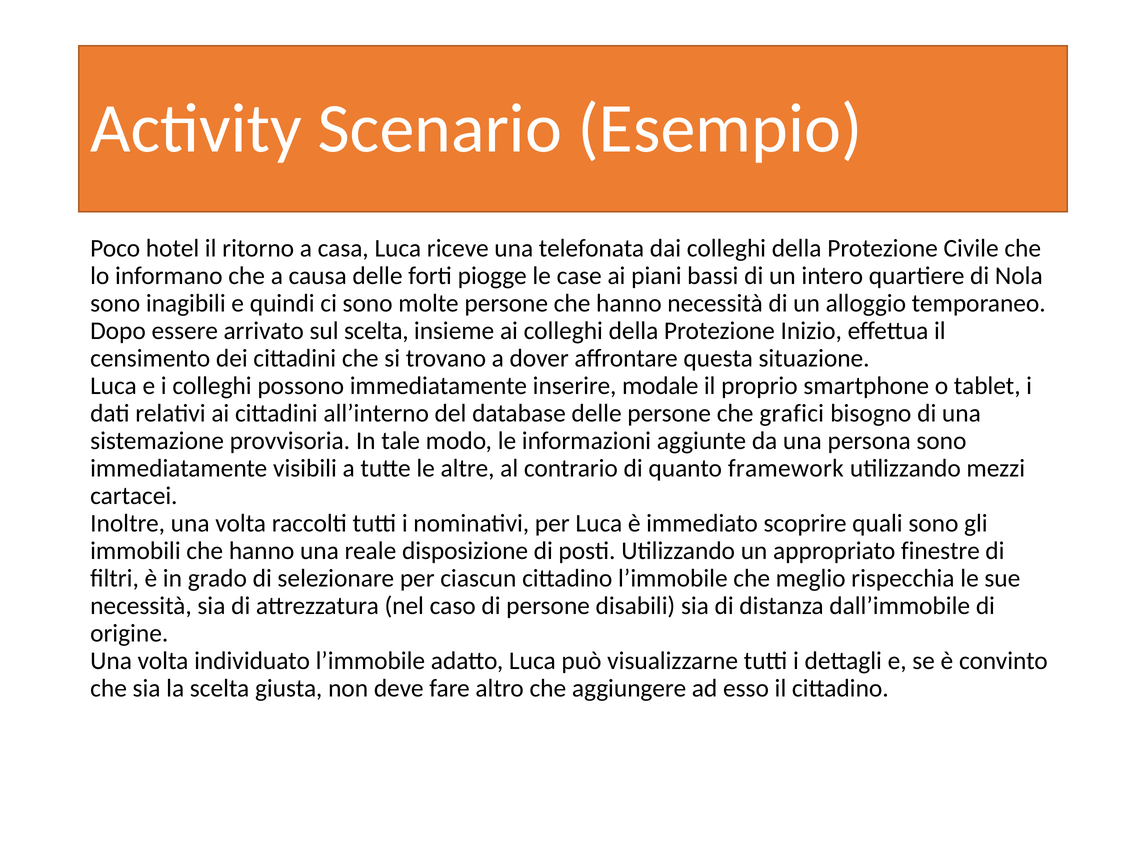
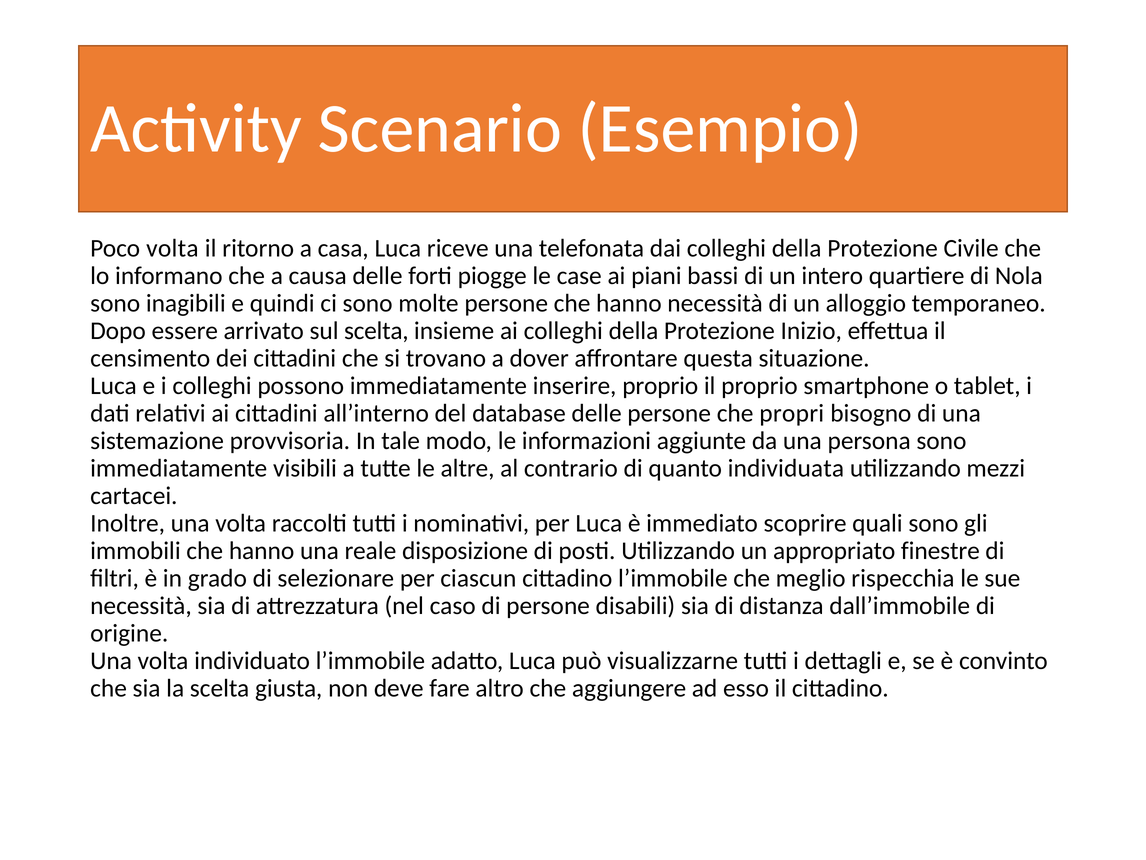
Poco hotel: hotel -> volta (172, 248)
inserire modale: modale -> proprio (660, 385)
grafici: grafici -> propri (792, 413)
framework: framework -> individuata (786, 468)
